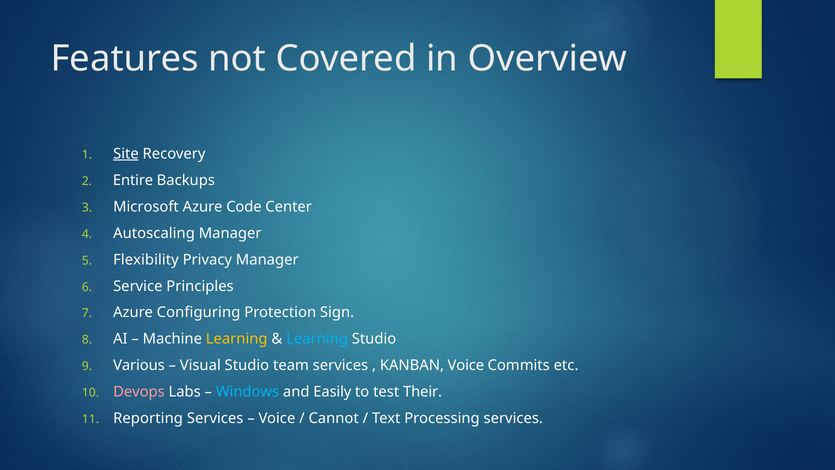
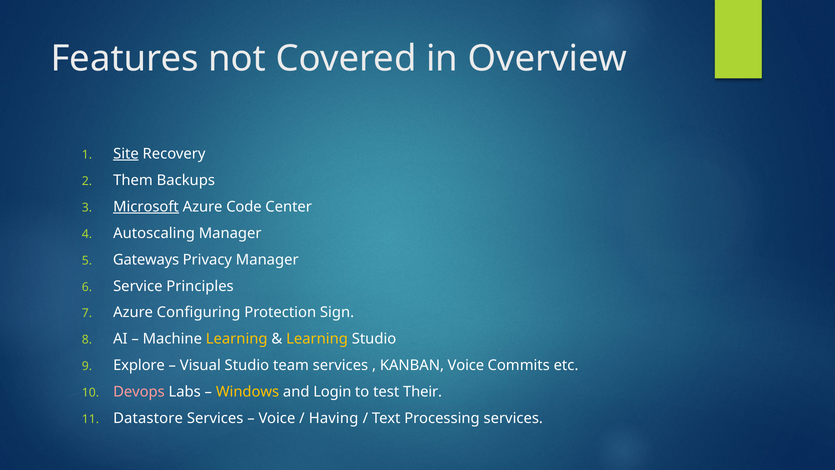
Entire: Entire -> Them (133, 180)
Microsoft underline: none -> present (146, 207)
Flexibility: Flexibility -> Gateways (146, 259)
Learning colour: light blue -> yellow (317, 339)
Various: Various -> Explore (139, 365)
Windows colour: light blue -> yellow (248, 392)
Easily: Easily -> Login (332, 392)
Reporting: Reporting -> Datastore (148, 418)
Cannot: Cannot -> Having (334, 418)
